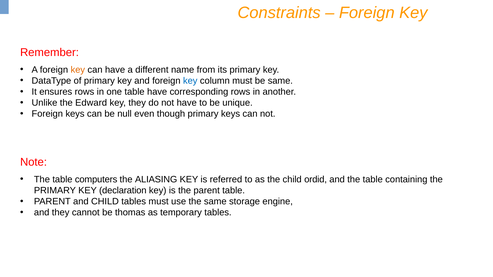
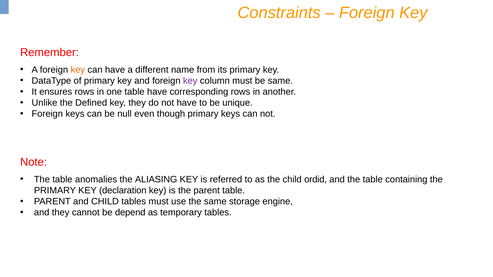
key colour: blue -> purple (190, 81)
Edward: Edward -> Defined (91, 103)
computers: computers -> anomalies (96, 179)
thomas: thomas -> depend (130, 213)
